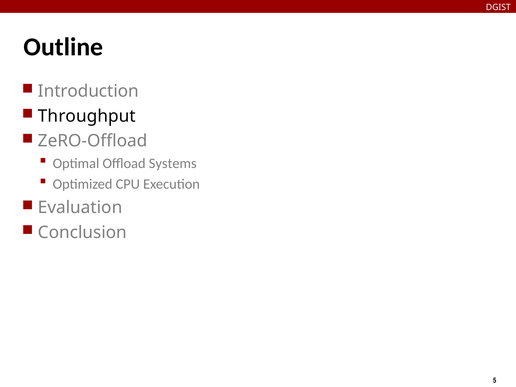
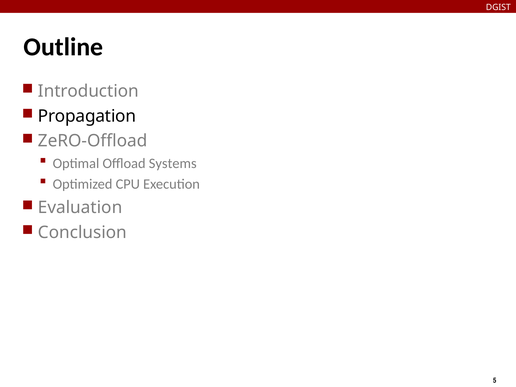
Throughput: Throughput -> Propagation (87, 116)
